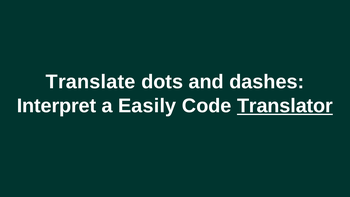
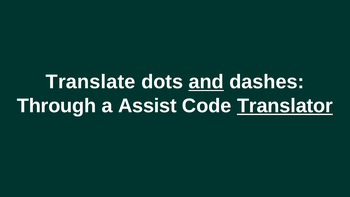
and underline: none -> present (206, 82)
Interpret: Interpret -> Through (57, 106)
Easily: Easily -> Assist (147, 106)
